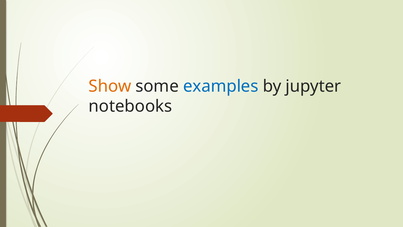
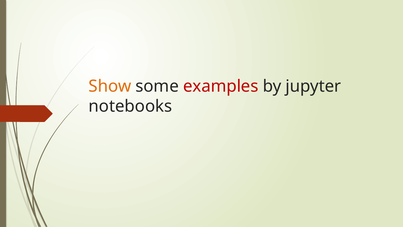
examples colour: blue -> red (221, 86)
